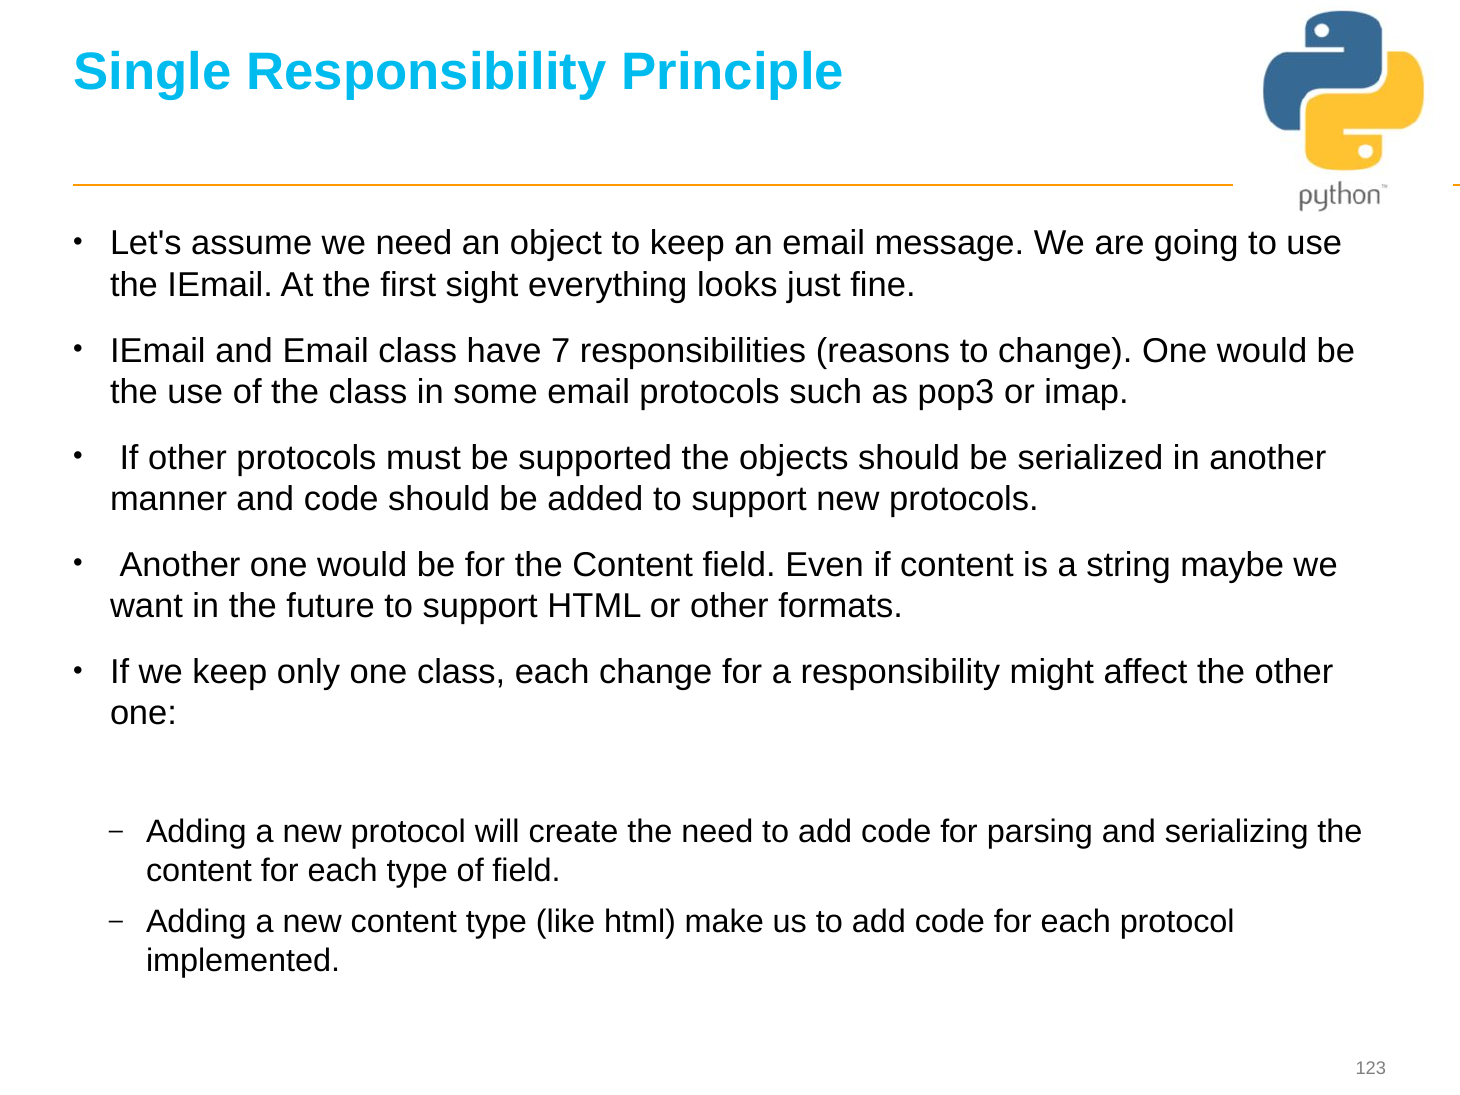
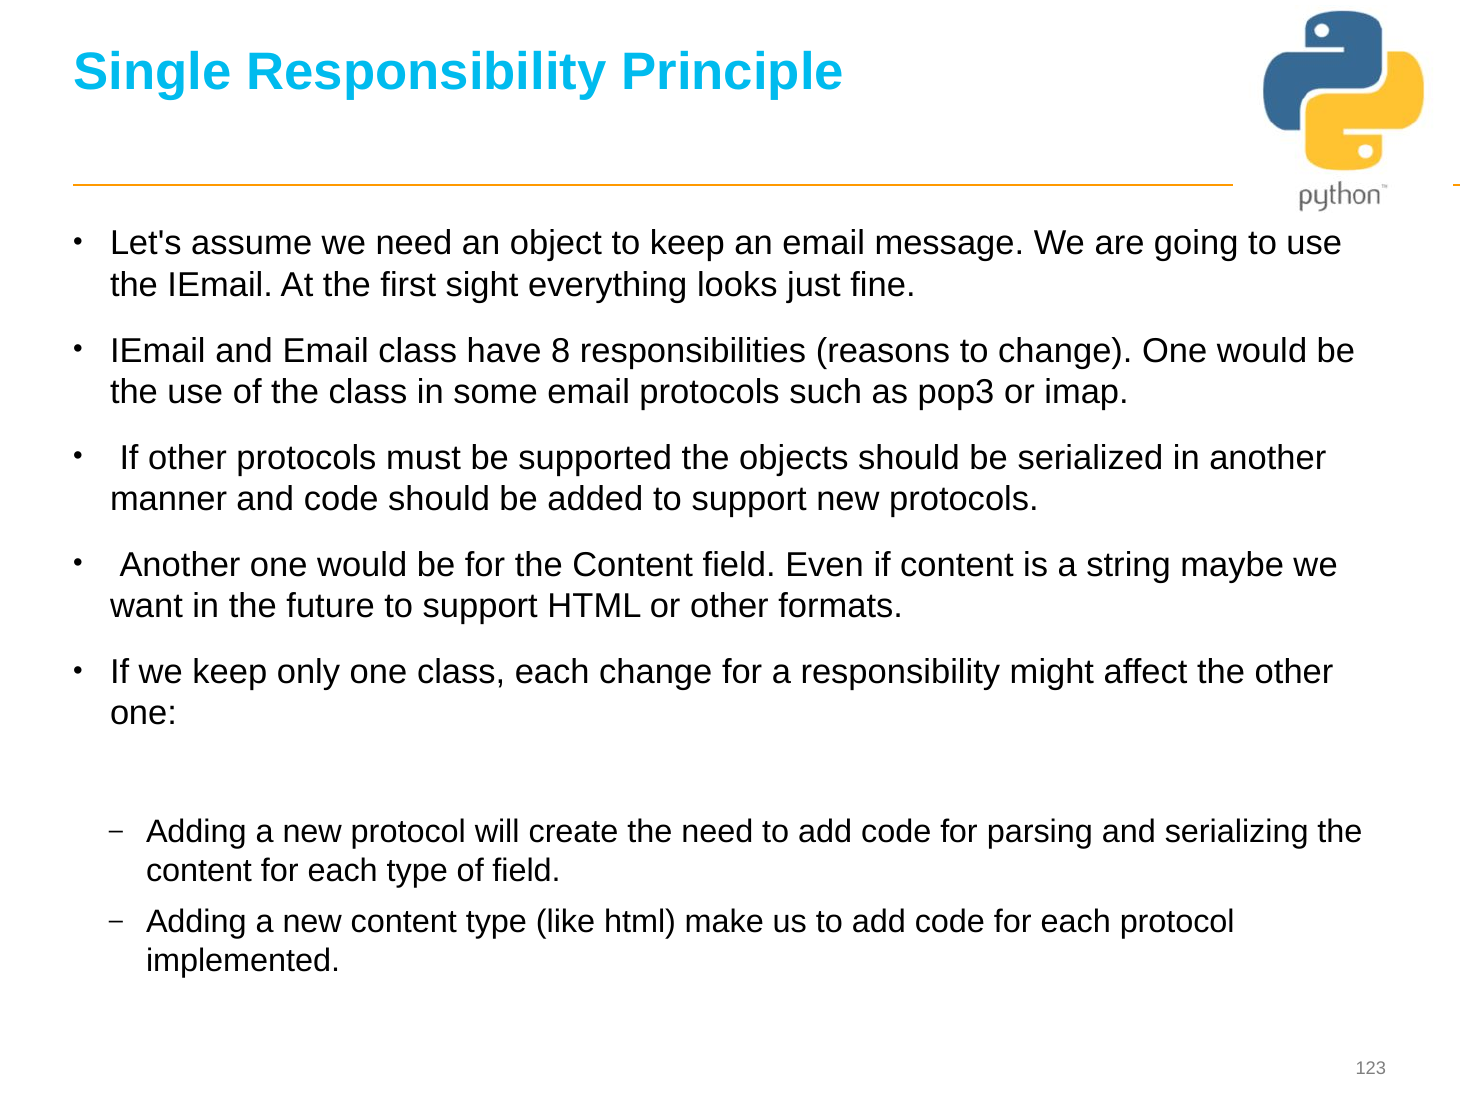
7: 7 -> 8 (561, 351)
